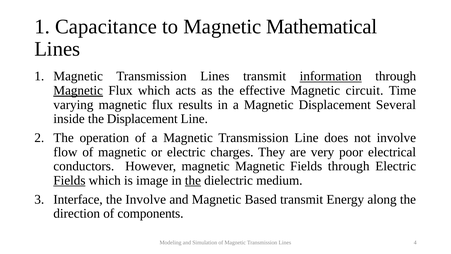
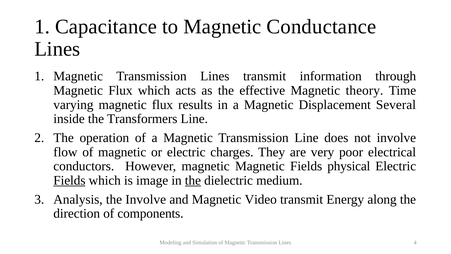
Mathematical: Mathematical -> Conductance (321, 27)
information underline: present -> none (331, 76)
Magnetic underline: present -> none (78, 90)
circuit: circuit -> theory (365, 90)
the Displacement: Displacement -> Transformers (142, 119)
Fields through: through -> physical (349, 166)
Interface: Interface -> Analysis (78, 199)
Based: Based -> Video (261, 199)
